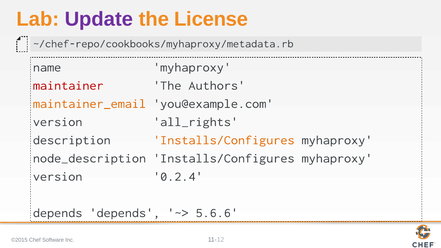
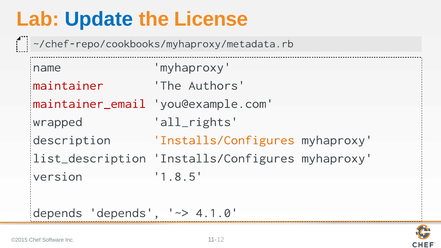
Update colour: purple -> blue (99, 19)
maintainer_email colour: orange -> red (89, 104)
version: version -> wrapped (58, 122)
node_description: node_description -> list_description (89, 158)
0.2.4: 0.2.4 -> 1.8.5 (178, 176)
5.6.6: 5.6.6 -> 4.1.0 (217, 213)
